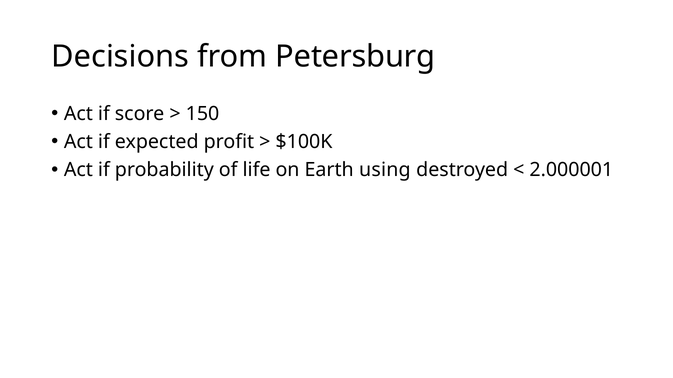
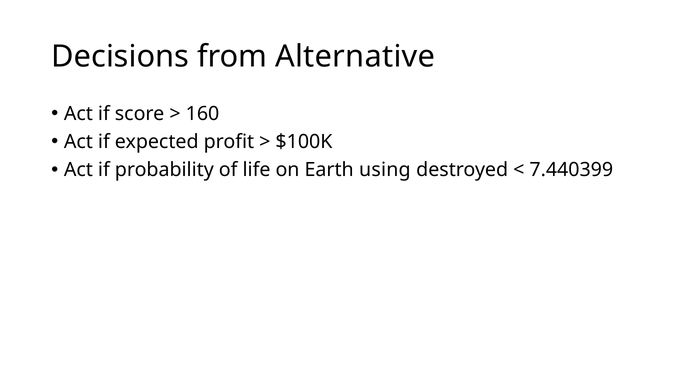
Petersburg: Petersburg -> Alternative (355, 57)
150: 150 -> 160 (202, 114)
2.000001: 2.000001 -> 7.440399 (571, 170)
